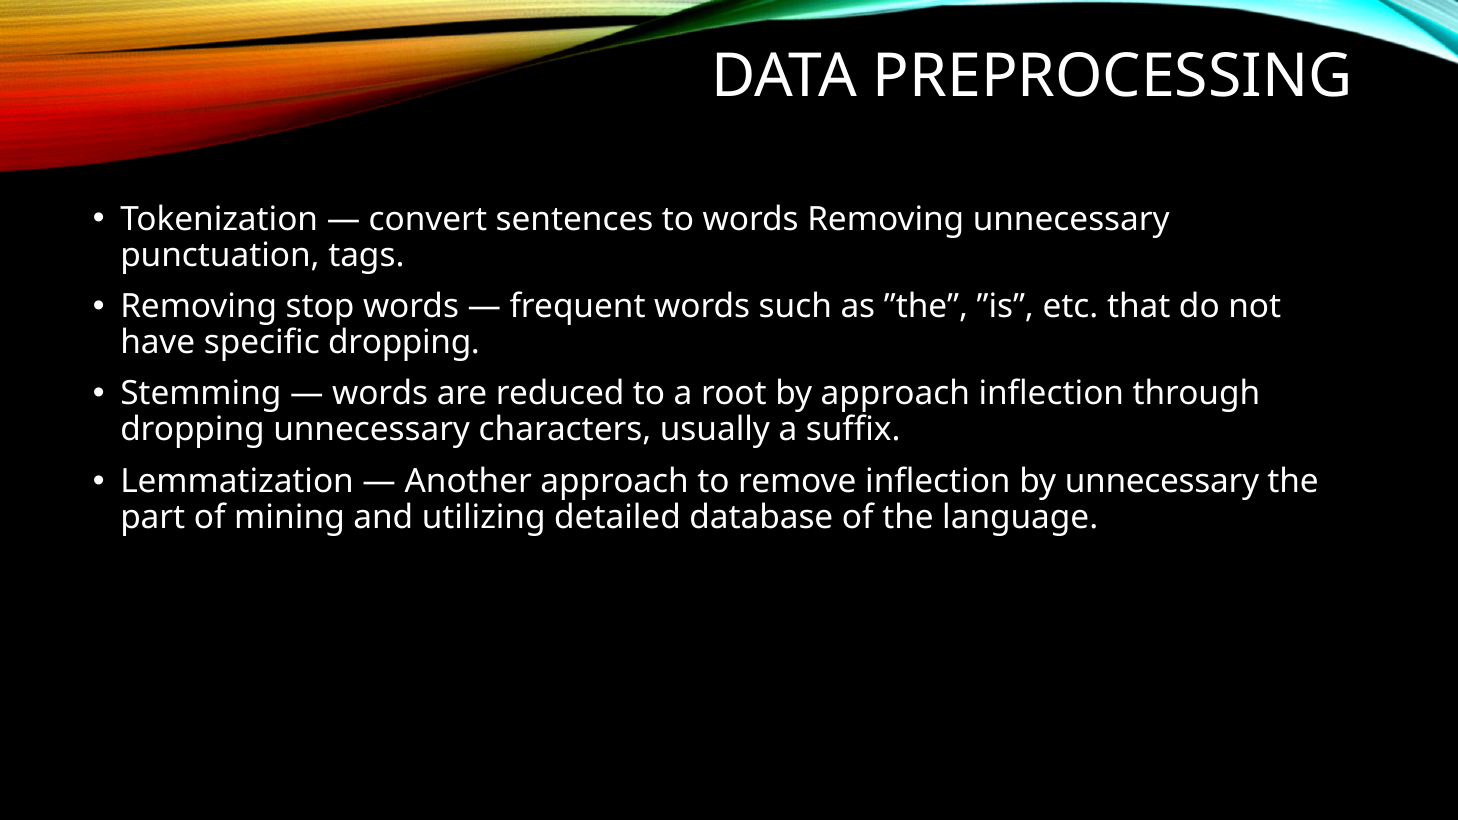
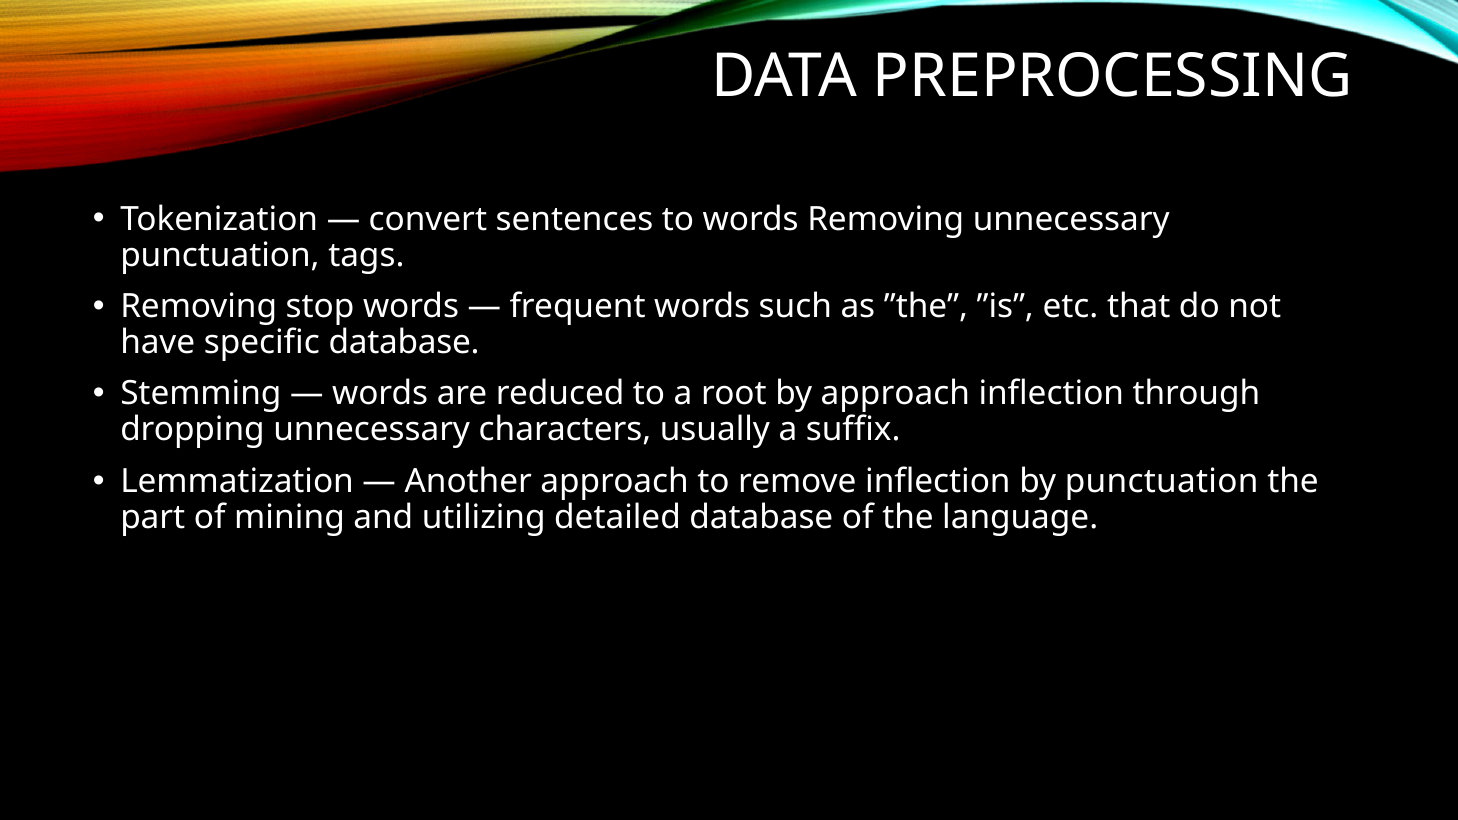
specific dropping: dropping -> database (404, 343)
by unnecessary: unnecessary -> punctuation (1162, 481)
